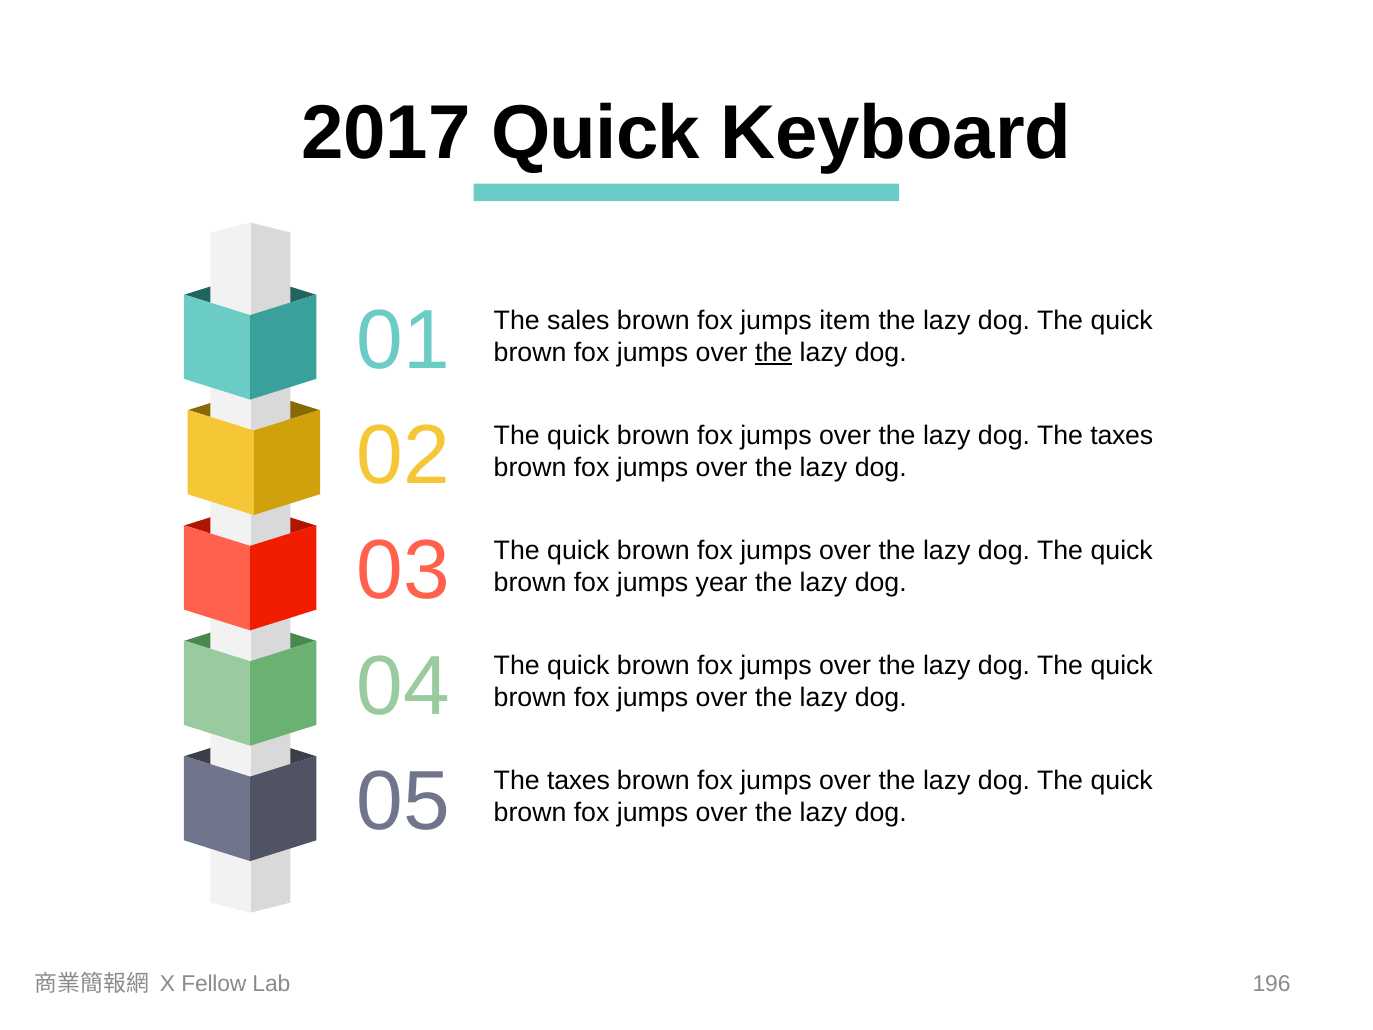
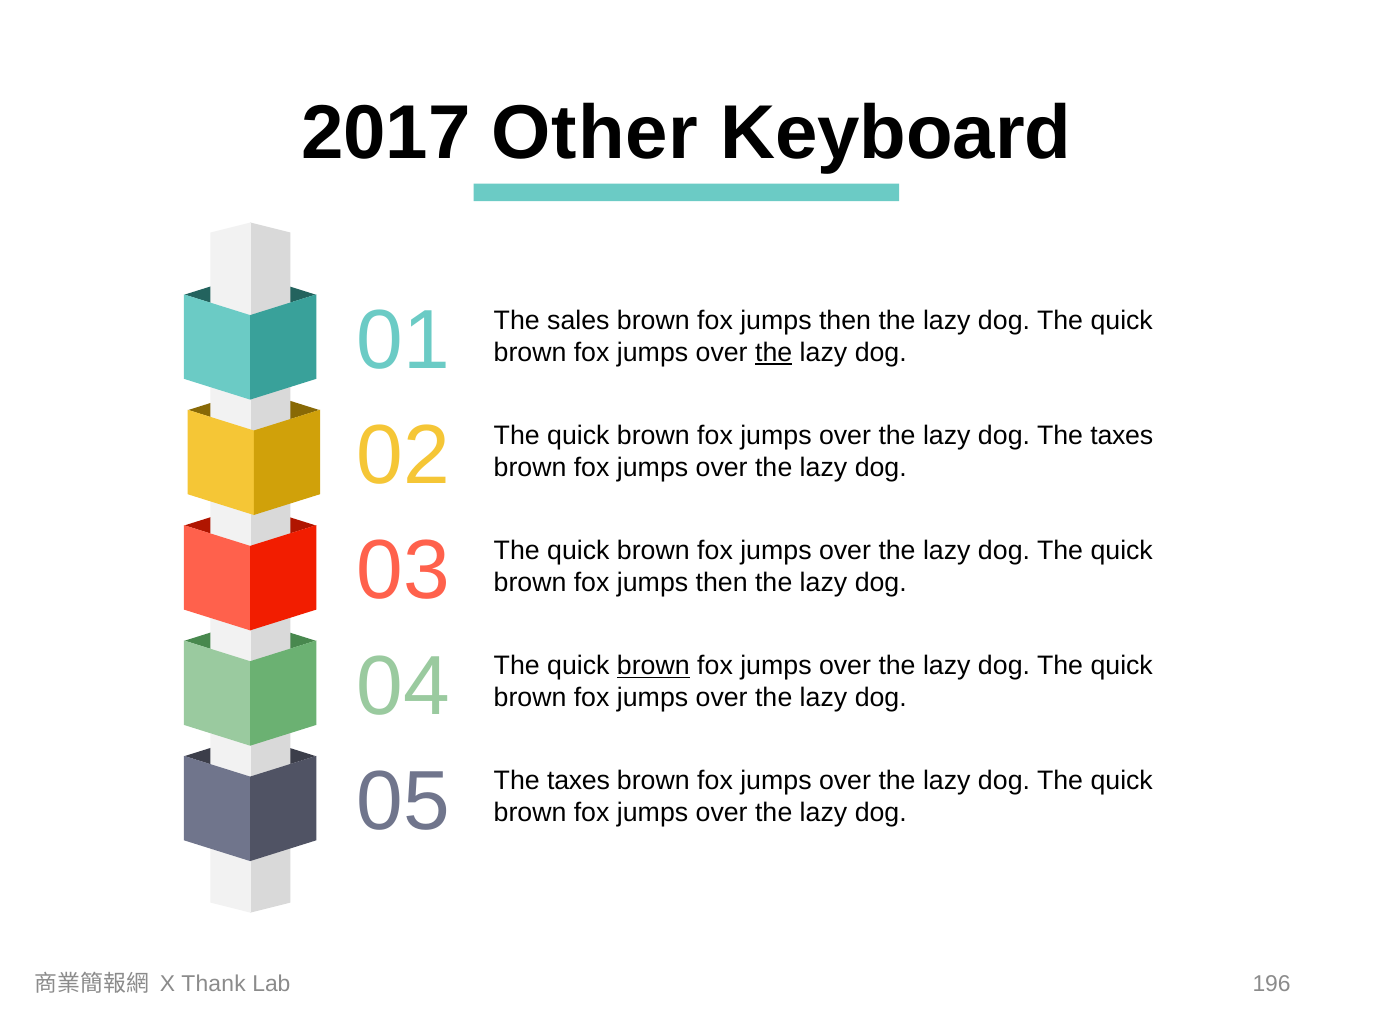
2017 Quick: Quick -> Other (595, 134)
item: item -> then (845, 320)
year: year -> then (722, 583)
brown underline: none -> present (653, 666)
Fellow: Fellow -> Thank (214, 983)
